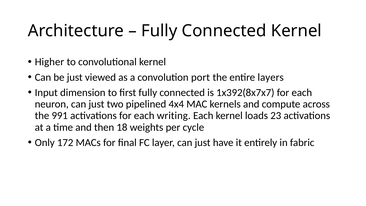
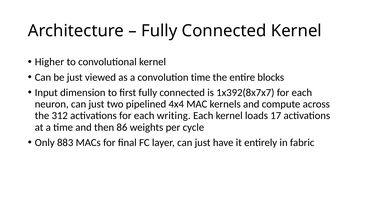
convolution port: port -> time (201, 77)
layers: layers -> blocks (271, 77)
991: 991 -> 312 (60, 116)
23: 23 -> 17 (276, 116)
18: 18 -> 86 (122, 127)
172: 172 -> 883 (65, 143)
